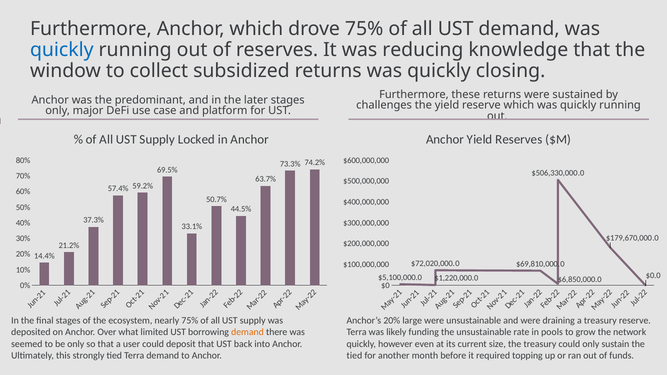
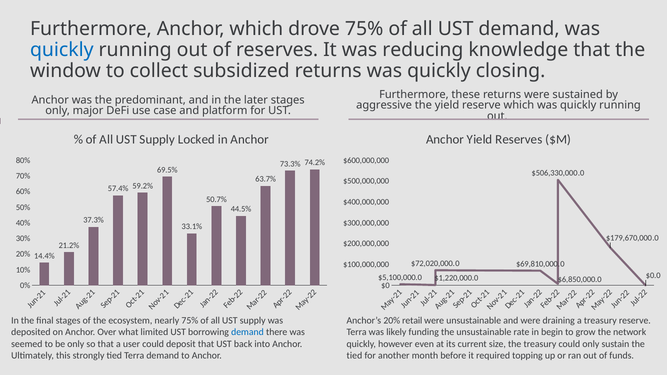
challenges: challenges -> aggressive (384, 105)
large: large -> retail (412, 321)
demand colour: orange -> blue (247, 332)
pools: pools -> begin (552, 332)
